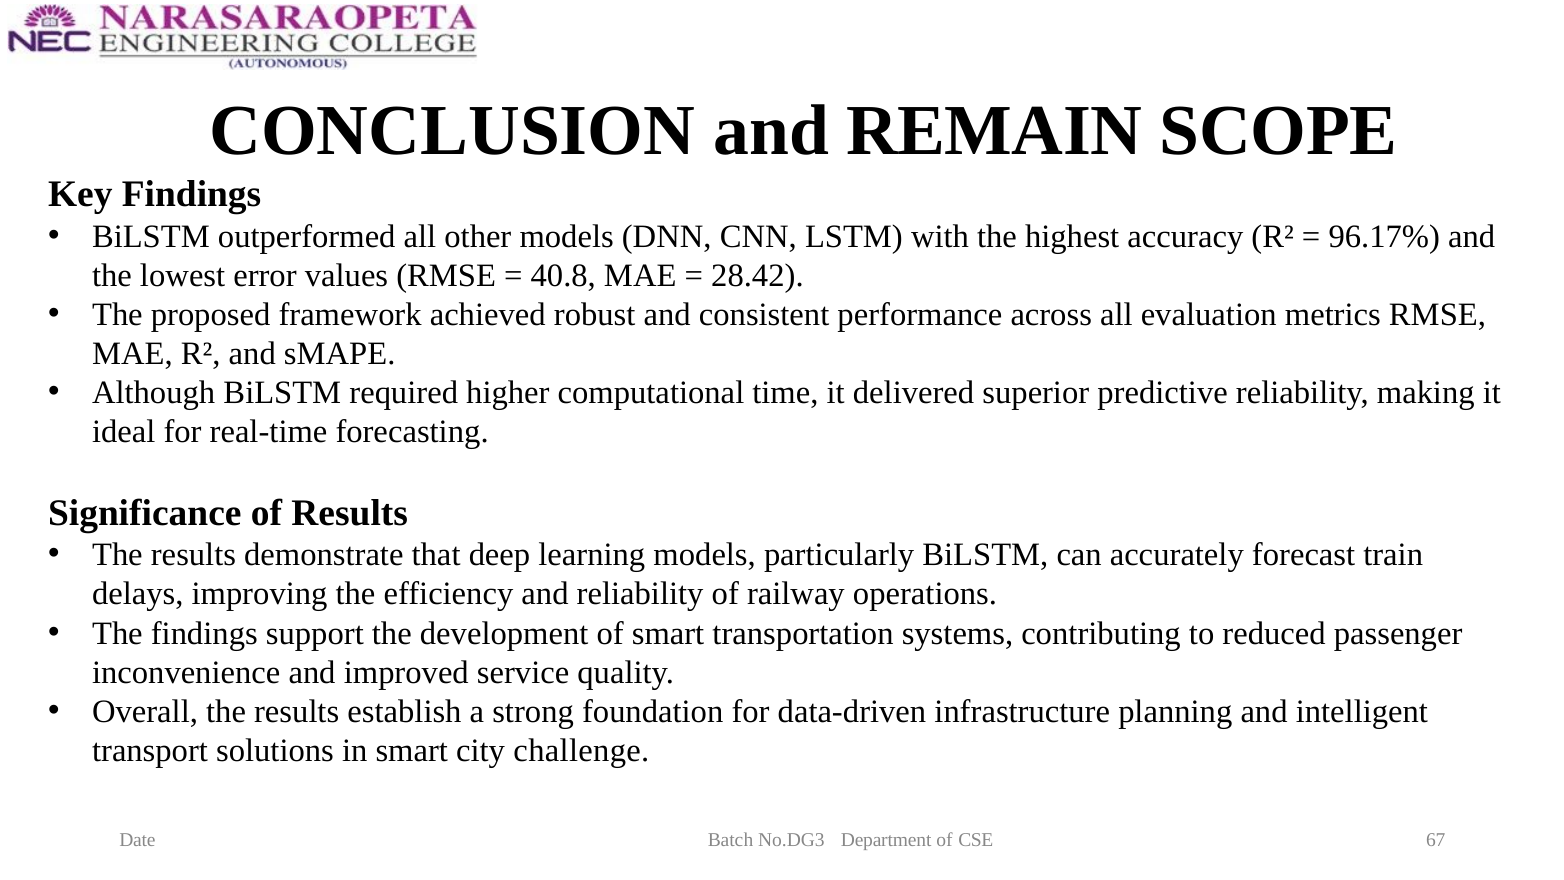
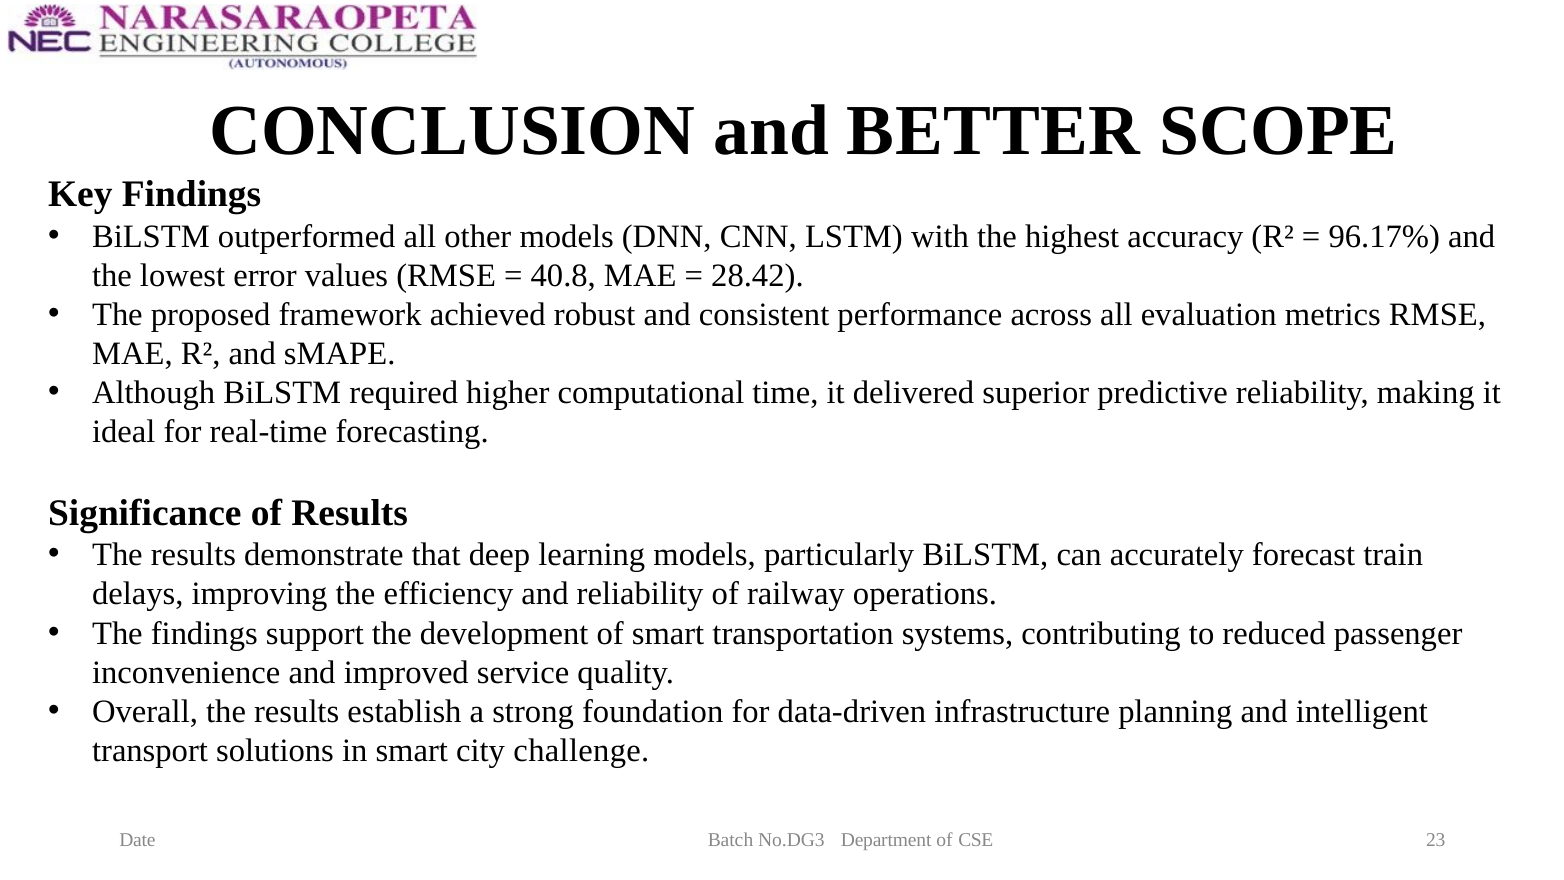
REMAIN: REMAIN -> BETTER (994, 131)
67: 67 -> 23 (1436, 840)
